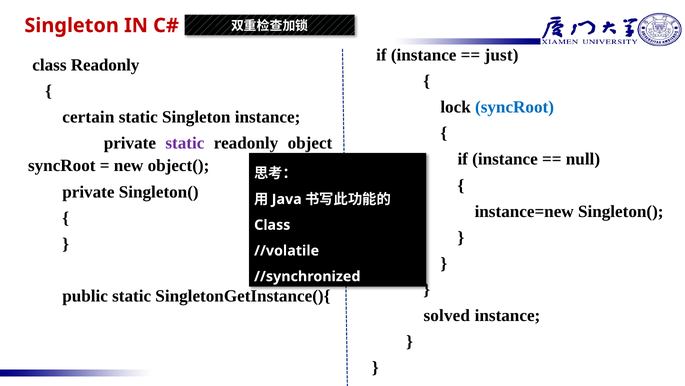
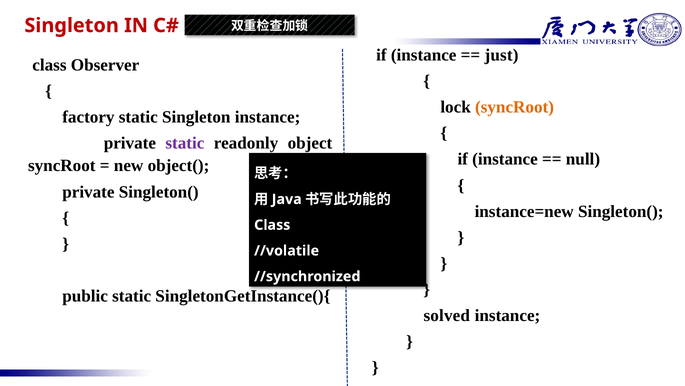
class Readonly: Readonly -> Observer (105, 65)
syncRoot colour: blue -> orange (515, 107)
certain: certain -> factory (88, 117)
